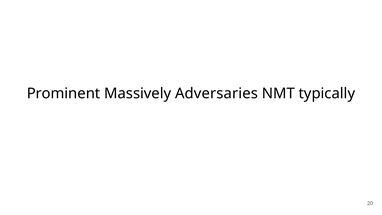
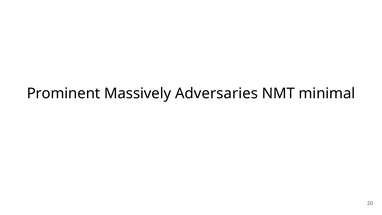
typically: typically -> minimal (327, 93)
